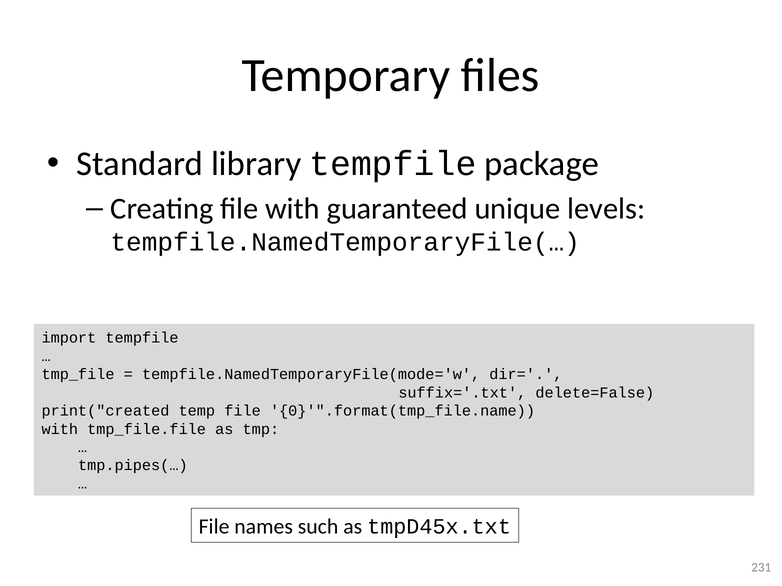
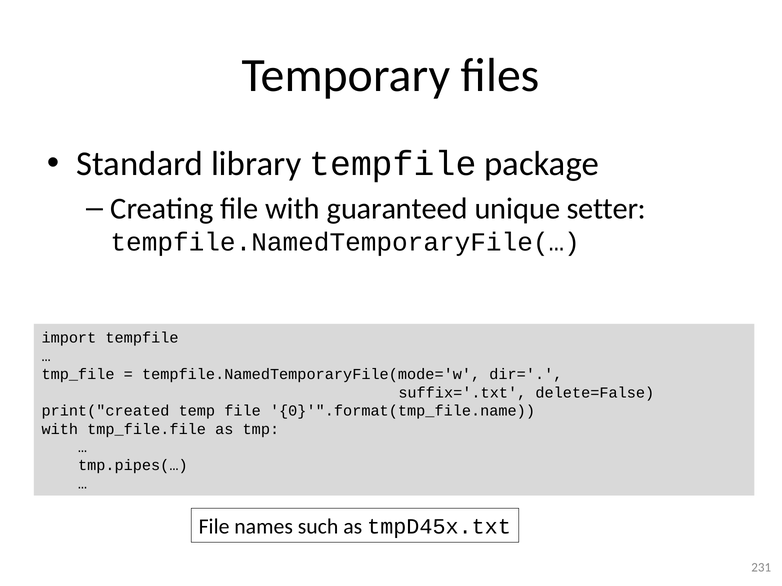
levels: levels -> setter (606, 209)
